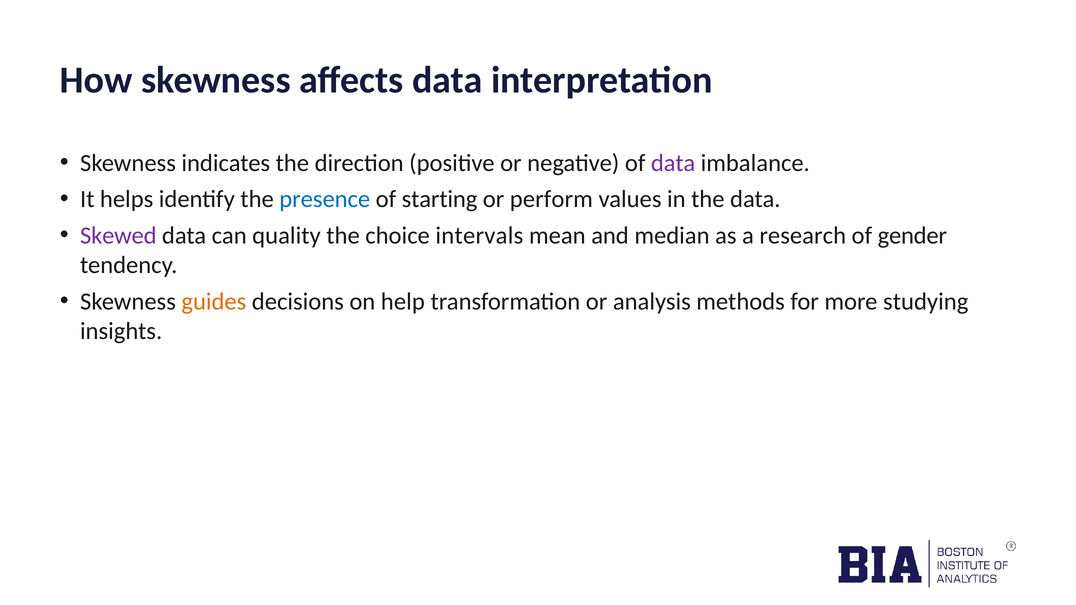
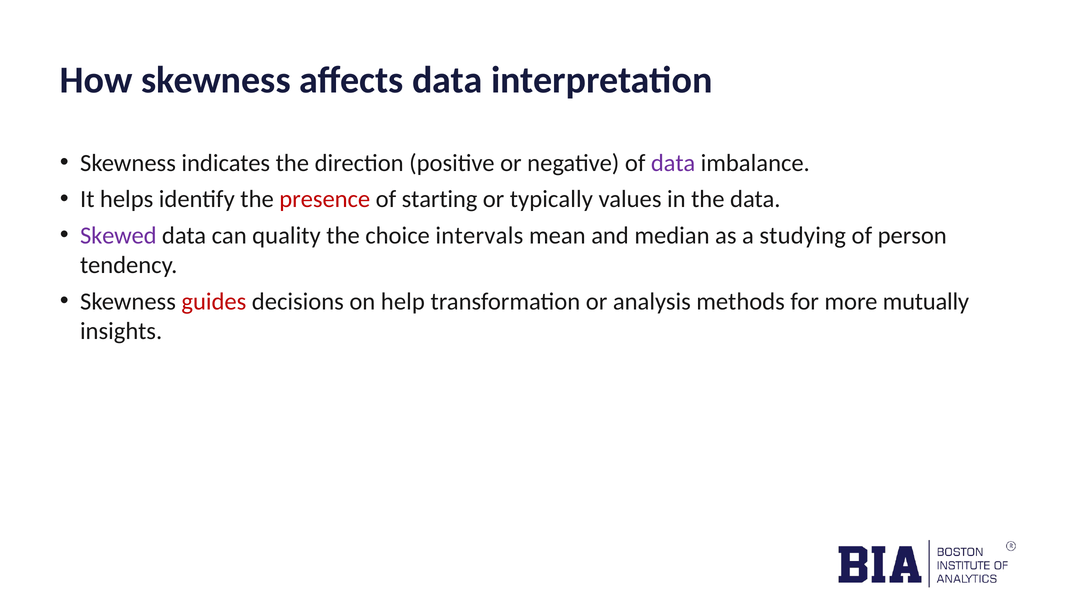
presence colour: blue -> red (325, 199)
perform: perform -> typically (551, 199)
research: research -> studying (803, 236)
gender: gender -> person (912, 236)
guides colour: orange -> red (214, 302)
studying: studying -> mutually (926, 302)
